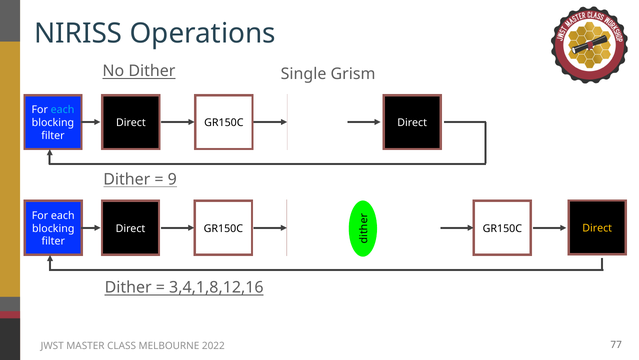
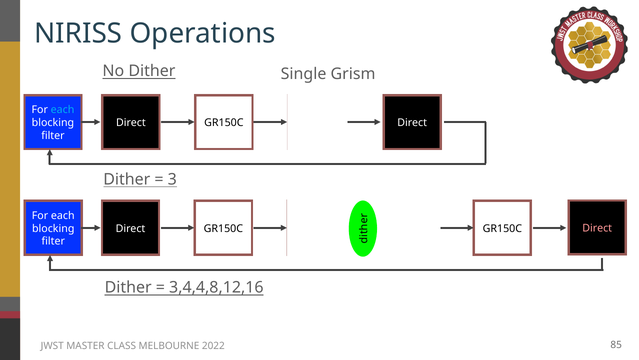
9: 9 -> 3 (172, 179)
Direct colour: yellow -> pink (597, 228)
3,4,1,8,12,16: 3,4,1,8,12,16 -> 3,4,4,8,12,16 (216, 287)
77: 77 -> 85 (616, 344)
